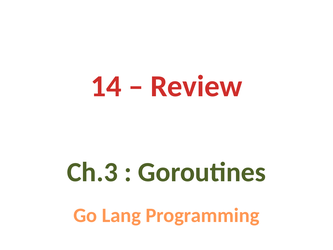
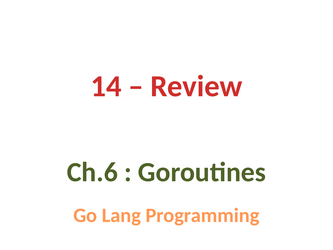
Ch.3: Ch.3 -> Ch.6 (92, 172)
